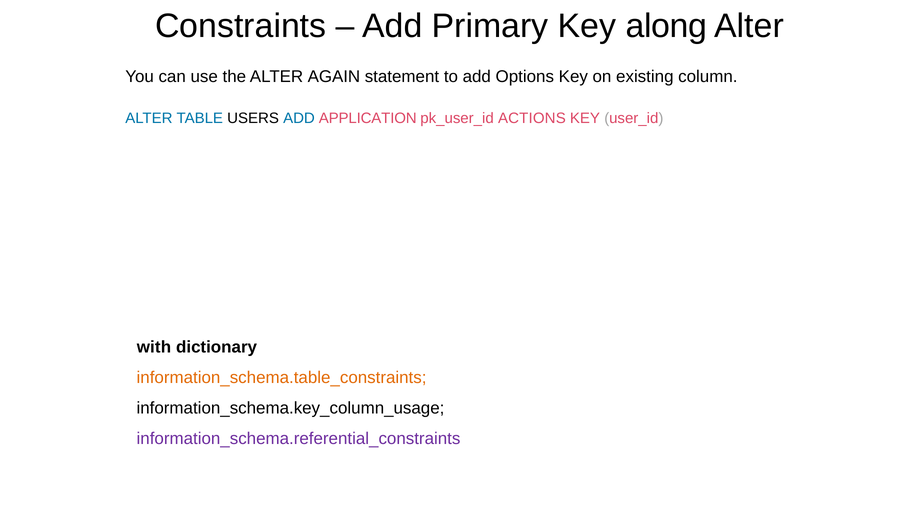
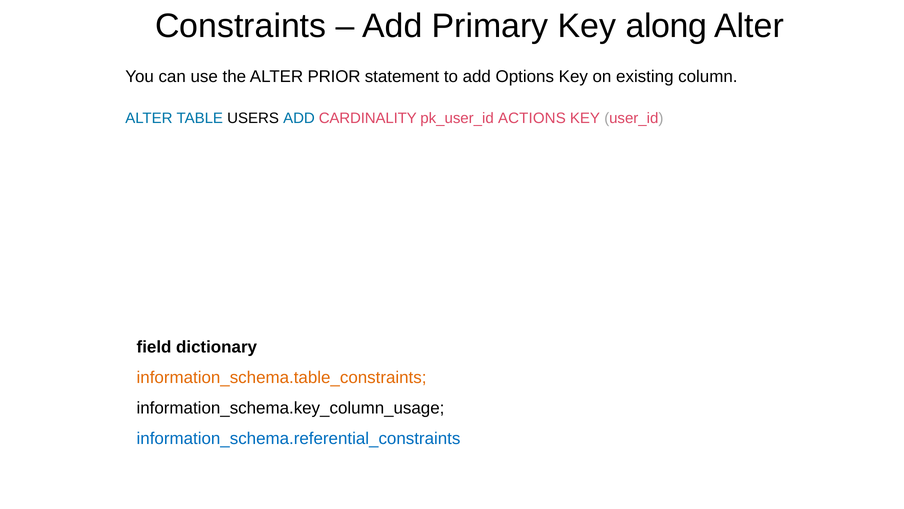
AGAIN: AGAIN -> PRIOR (334, 77)
APPLICATION: APPLICATION -> CARDINALITY (368, 118)
with: with -> field (154, 347)
information_schema.referential_constraints colour: purple -> blue (299, 438)
